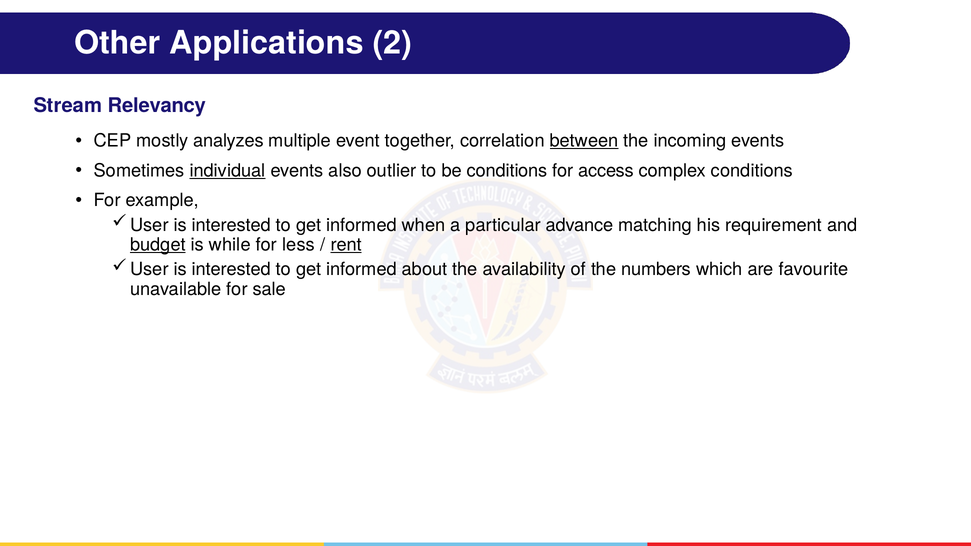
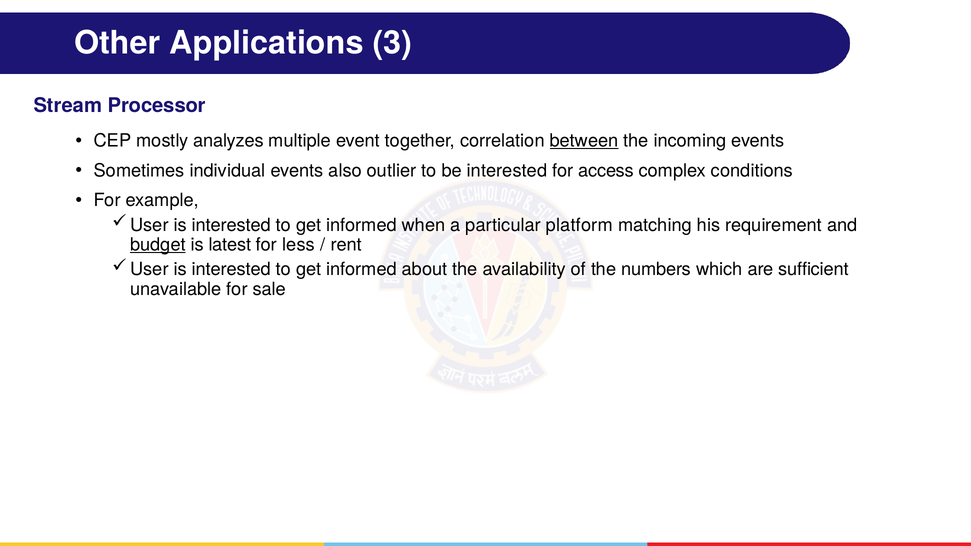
2: 2 -> 3 (392, 43)
Relevancy: Relevancy -> Processor (157, 105)
individual underline: present -> none (228, 171)
be conditions: conditions -> interested (507, 171)
advance: advance -> platform (579, 225)
while: while -> latest (230, 245)
rent underline: present -> none (346, 245)
favourite: favourite -> sufficient (813, 269)
